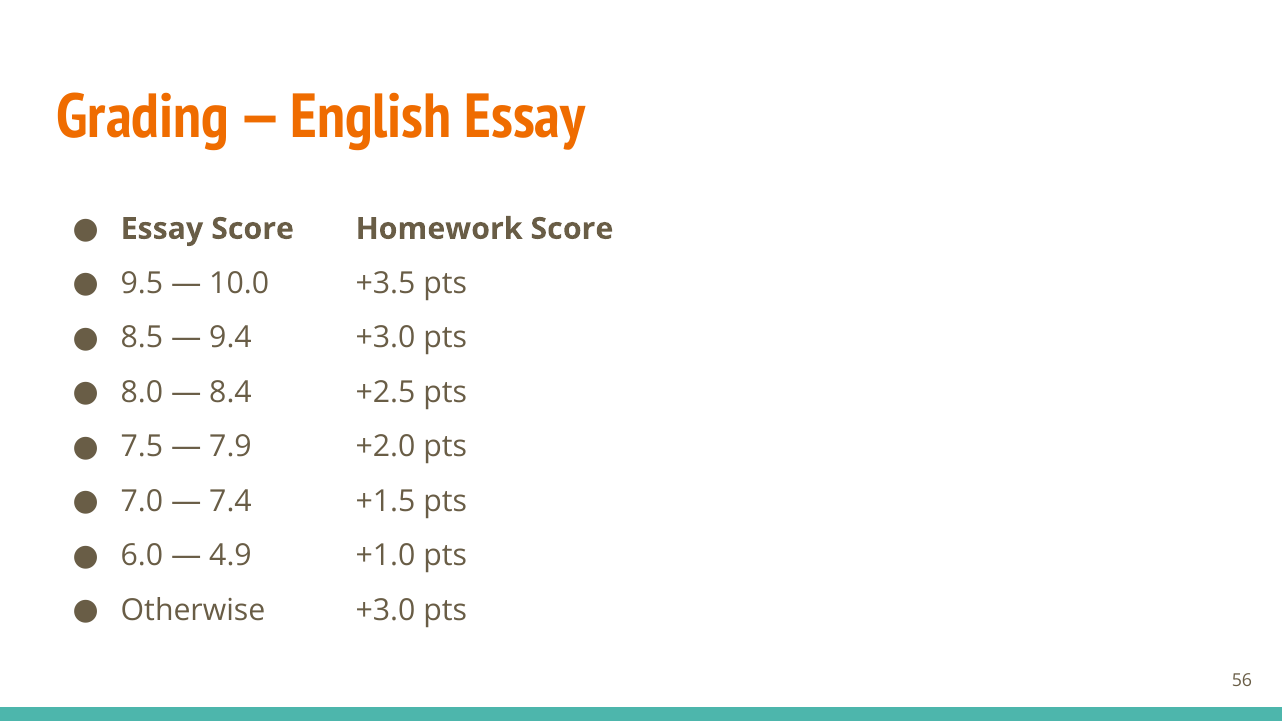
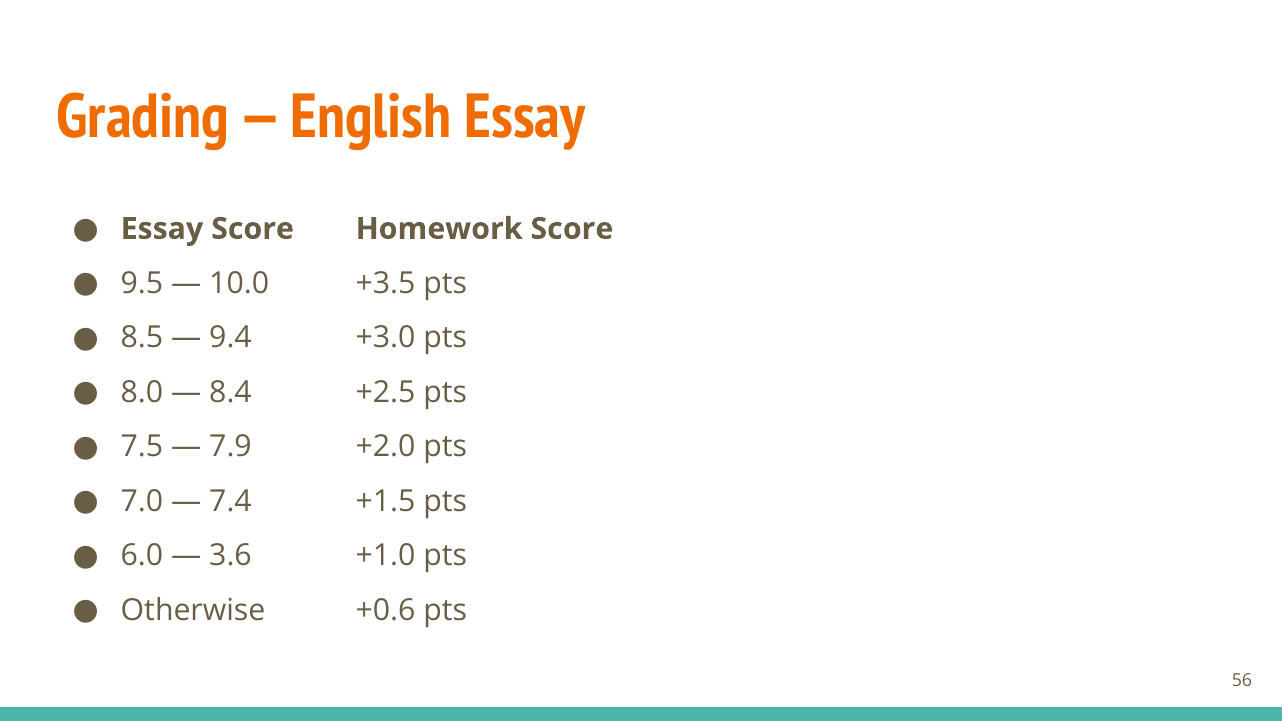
4.9: 4.9 -> 3.6 (230, 556)
Otherwise +3.0: +3.0 -> +0.6 (386, 610)
